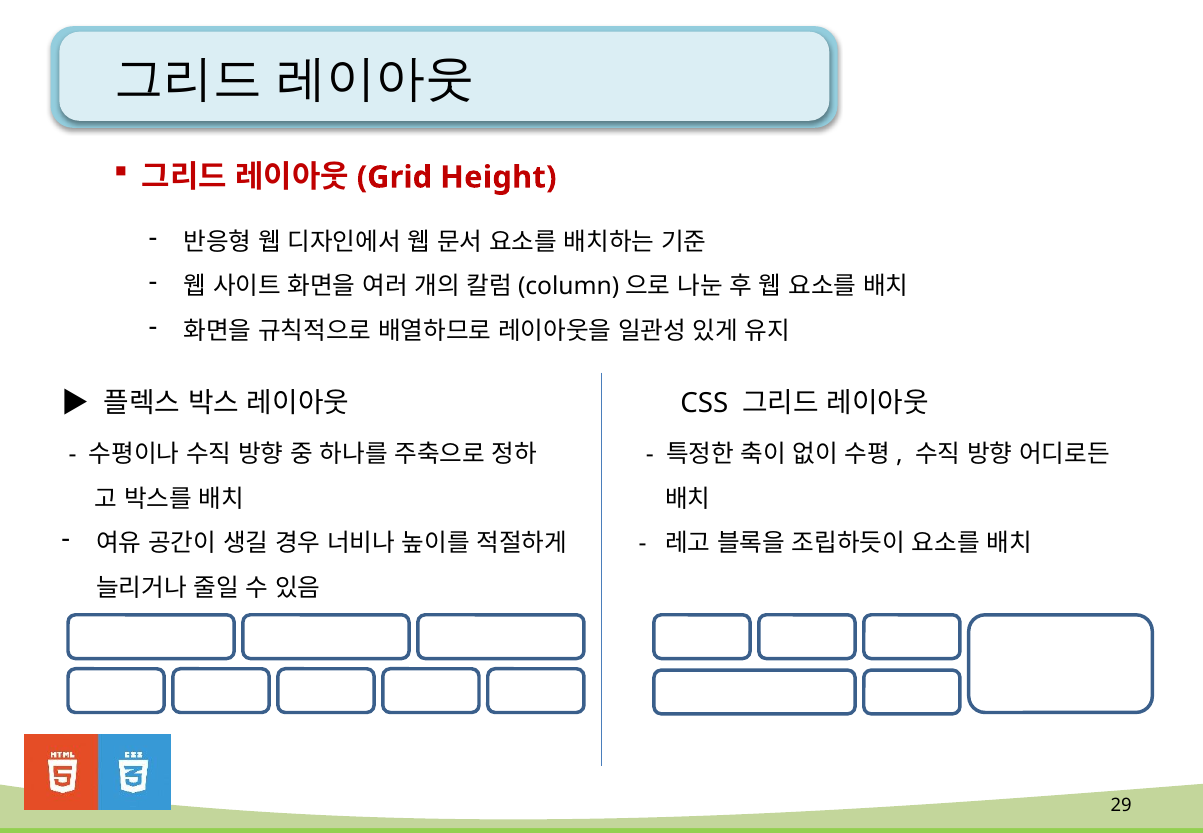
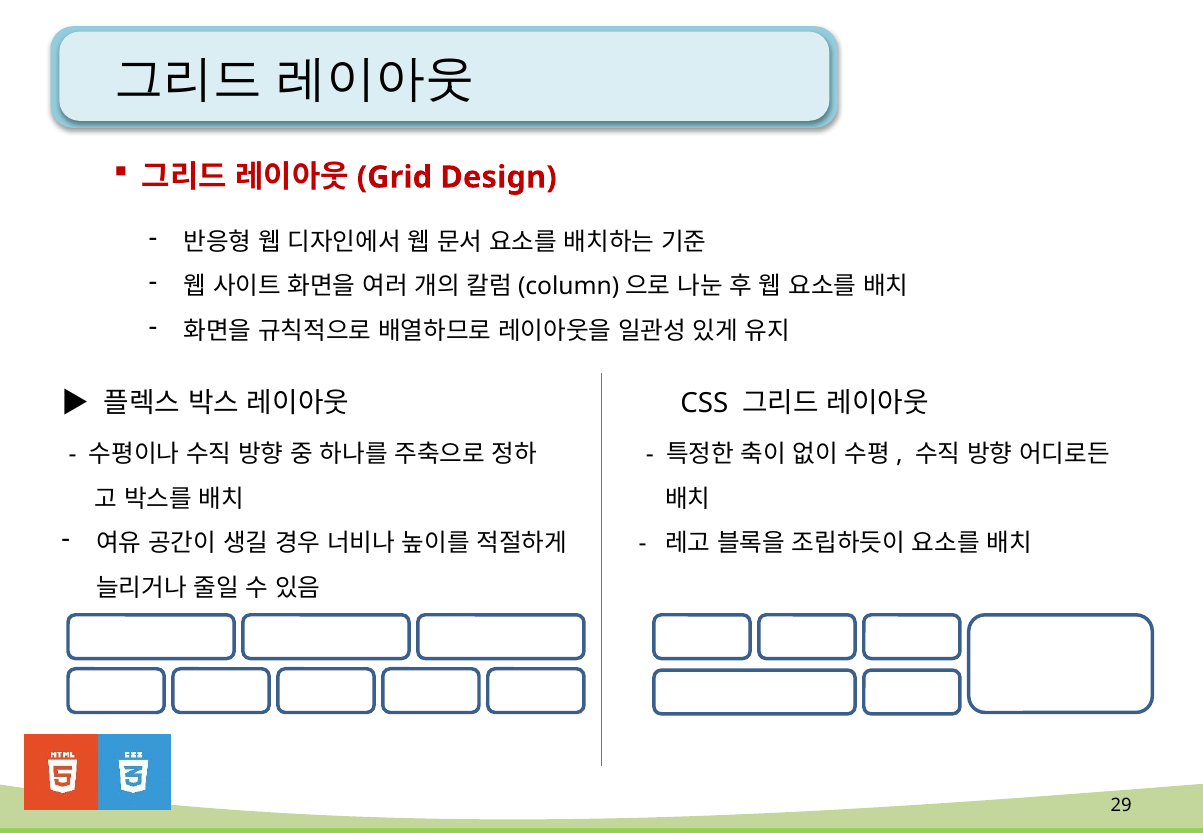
Height: Height -> Design (498, 177)
